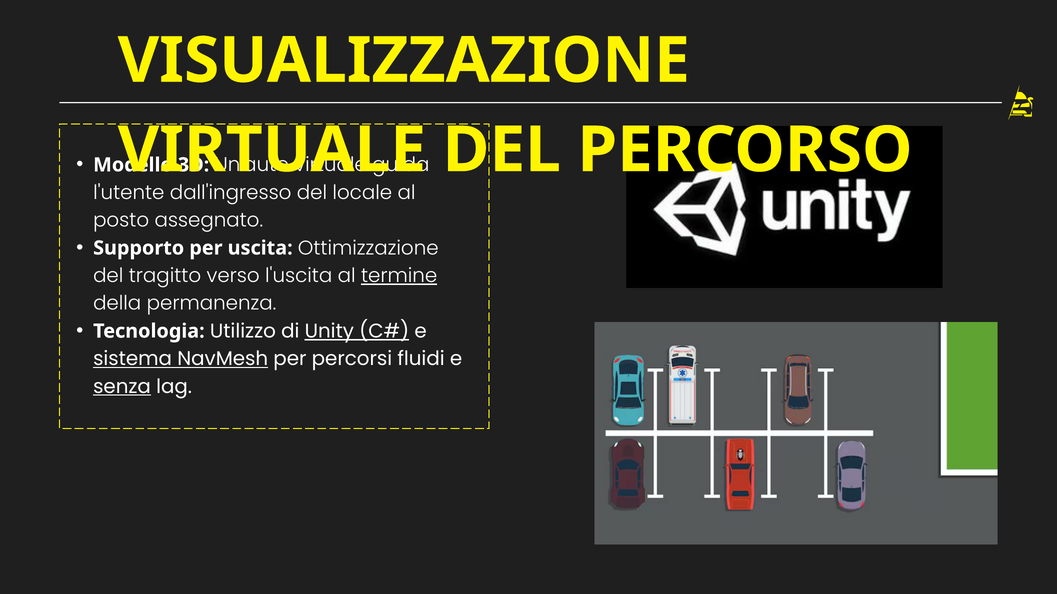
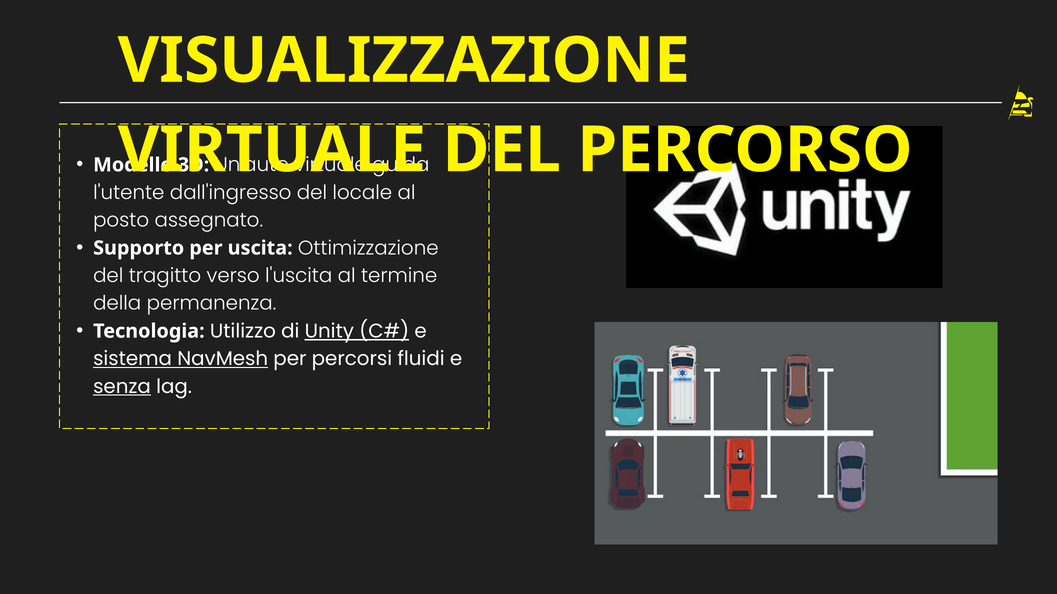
termine underline: present -> none (399, 276)
